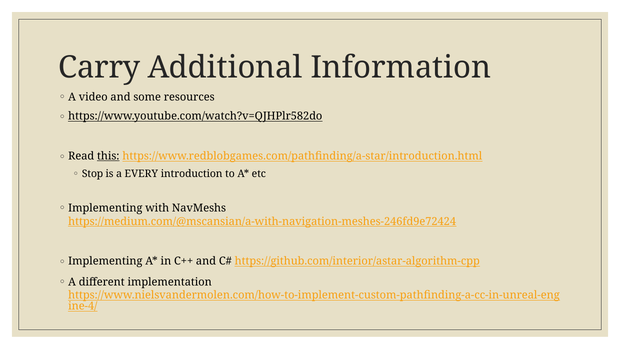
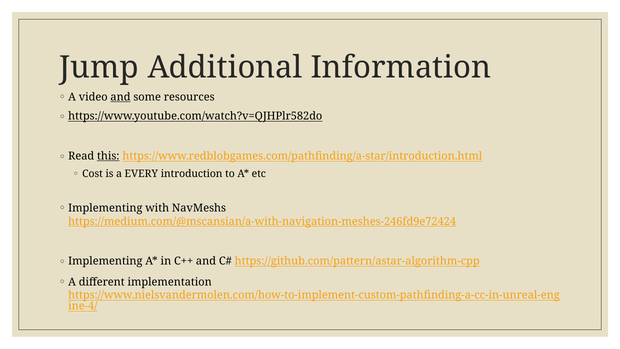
Carry: Carry -> Jump (99, 67)
and underline: none -> present (121, 97)
Stop: Stop -> Cost (93, 174)
https://github.com/interior/astar-algorithm-cpp: https://github.com/interior/astar-algorithm-cpp -> https://github.com/pattern/astar-algorithm-cpp (357, 261)
